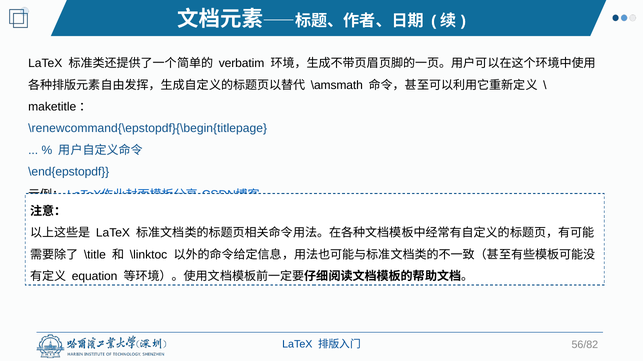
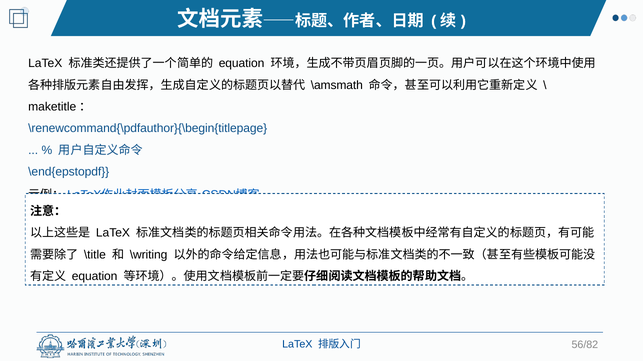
verbatim: verbatim -> equation (242, 64)
\renewcommand{\epstopdf}{\begin{titlepage: \renewcommand{\epstopdf}{\begin{titlepage -> \renewcommand{\pdfauthor}{\begin{titlepage (148, 129)
\linktoc: \linktoc -> \writing (149, 255)
